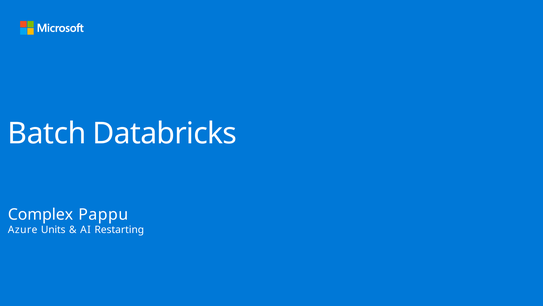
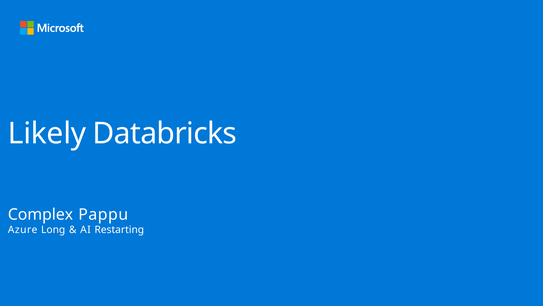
Batch: Batch -> Likely (47, 133)
Units: Units -> Long (53, 229)
